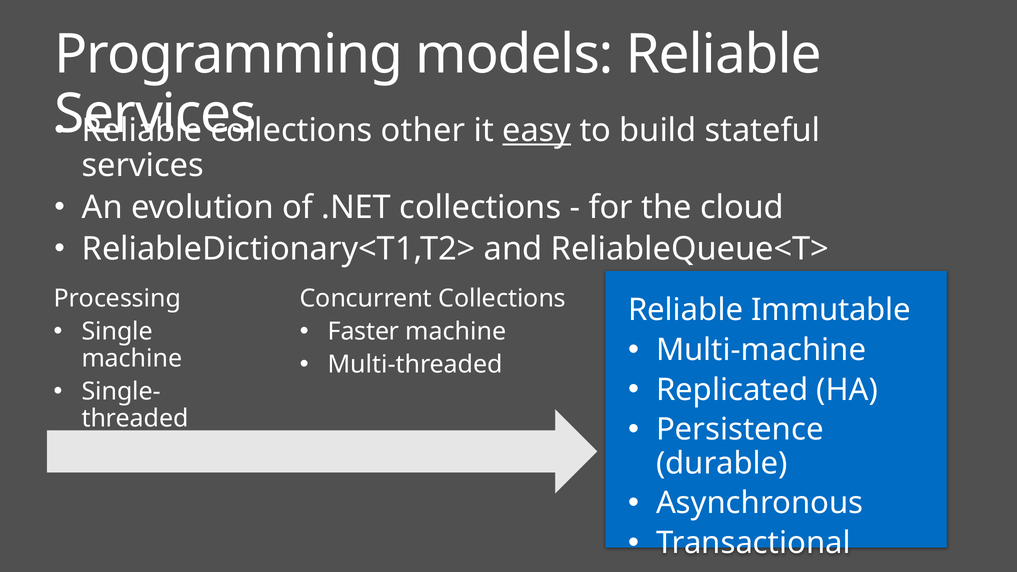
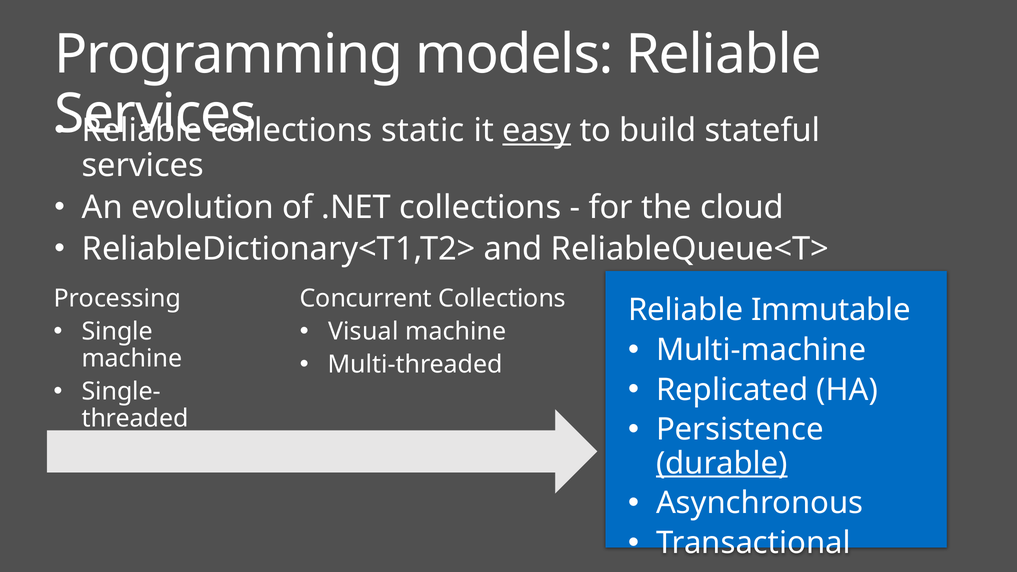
other: other -> static (423, 130)
Faster: Faster -> Visual (363, 332)
durable underline: none -> present (722, 463)
